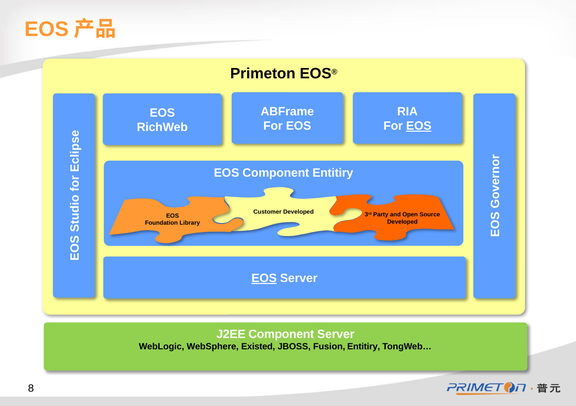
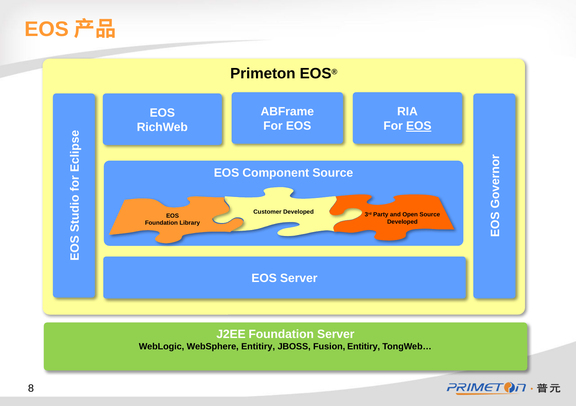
Component Entitiry: Entitiry -> Source (333, 173)
EOS underline: present -> none (264, 279)
J2EE Component: Component -> Foundation (281, 334)
WebSphere Existed: Existed -> Entitiry (258, 347)
